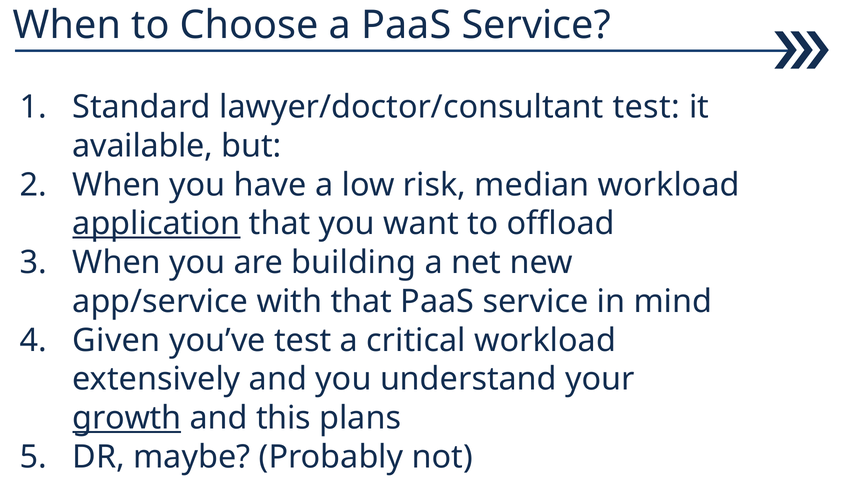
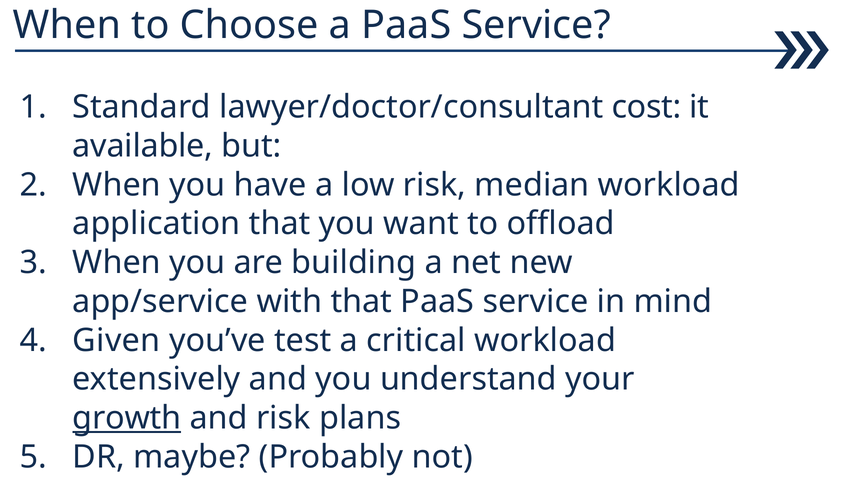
lawyer/doctor/consultant test: test -> cost (646, 107)
application underline: present -> none (156, 224)
and this: this -> risk (283, 418)
